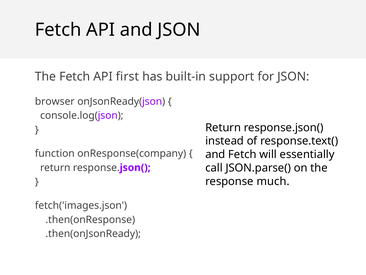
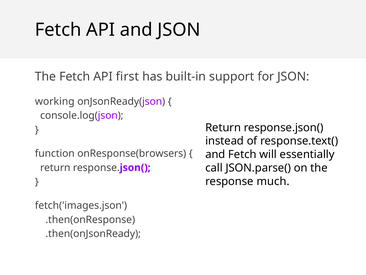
browser: browser -> working (55, 101)
onResponse(company: onResponse(company -> onResponse(browsers (132, 153)
